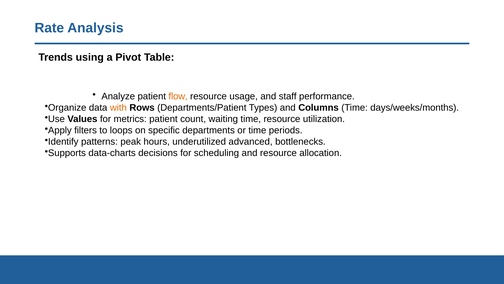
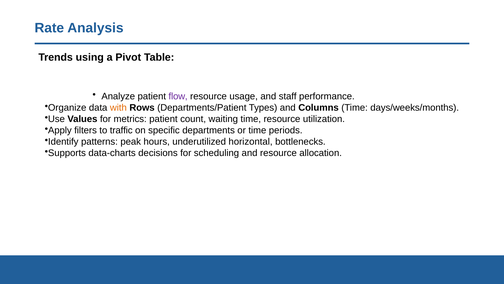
flow colour: orange -> purple (178, 96)
loops: loops -> traffic (121, 130)
advanced: advanced -> horizontal (251, 142)
